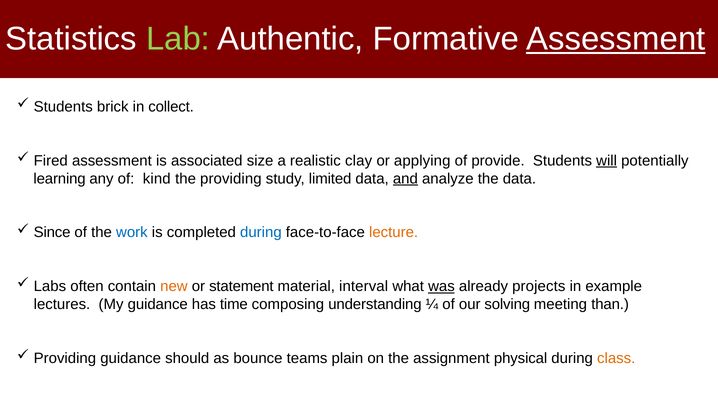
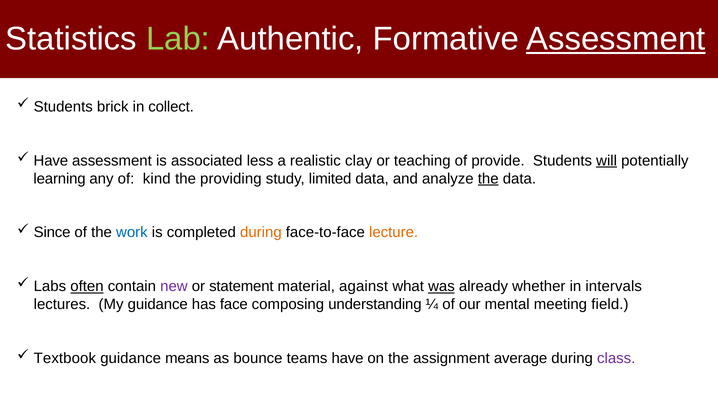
Fired: Fired -> Have (51, 161)
size: size -> less (260, 161)
applying: applying -> teaching (422, 161)
and underline: present -> none (405, 179)
the underline: none -> present (488, 179)
during colour: blue -> orange (261, 232)
often underline: none -> present (87, 286)
new colour: orange -> purple (174, 286)
interval: interval -> against (364, 286)
projects: projects -> whether (539, 286)
example: example -> intervals (614, 286)
time: time -> face (234, 304)
solving: solving -> mental (507, 304)
than: than -> field (610, 304)
Providing: Providing -> Textbook (65, 358)
should: should -> means (187, 358)
teams plain: plain -> have (348, 358)
physical: physical -> average (521, 358)
class colour: orange -> purple (616, 358)
